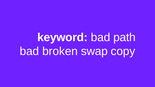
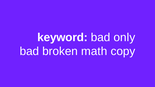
path: path -> only (124, 37)
swap: swap -> math (94, 51)
